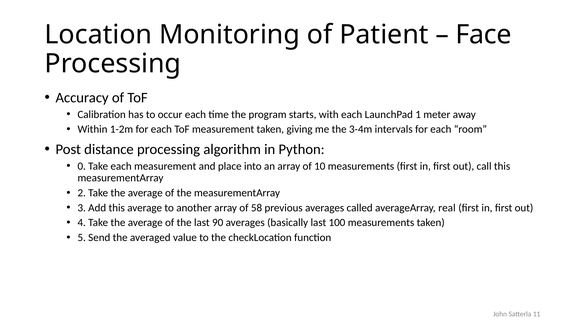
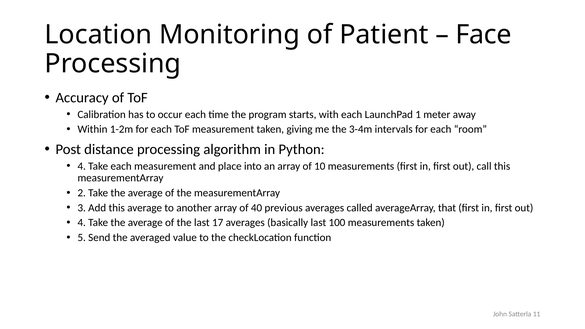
0: 0 -> 4 (82, 166)
58: 58 -> 40 (257, 208)
real: real -> that (447, 208)
90: 90 -> 17 (218, 223)
